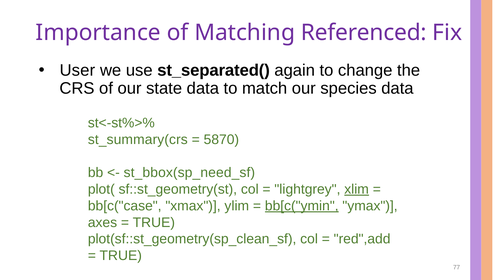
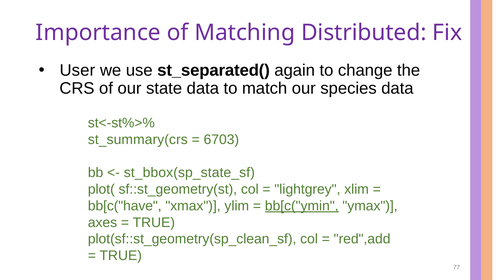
Referenced: Referenced -> Distributed (364, 33)
5870: 5870 -> 6703 (221, 140)
st_bbox(sp_need_sf: st_bbox(sp_need_sf -> st_bbox(sp_state_sf (189, 173)
xlim underline: present -> none (357, 189)
bb[c("case: bb[c("case -> bb[c("have (125, 206)
